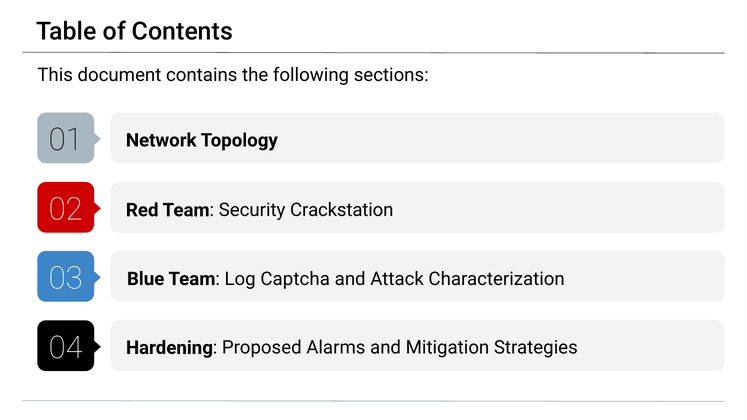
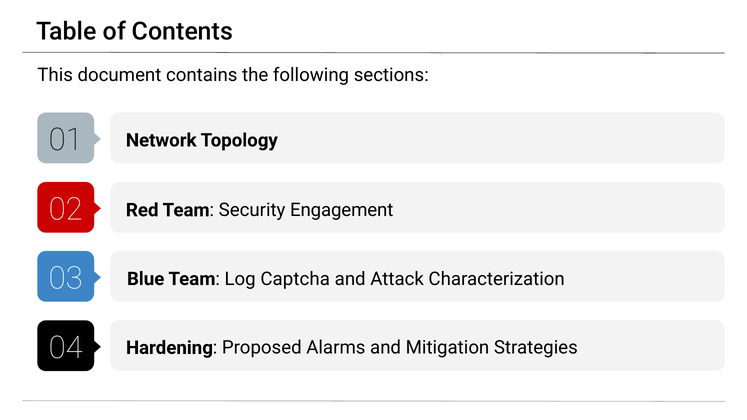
Crackstation: Crackstation -> Engagement (342, 210)
